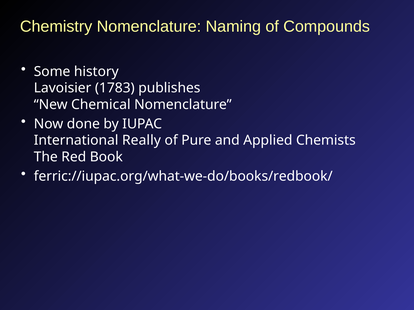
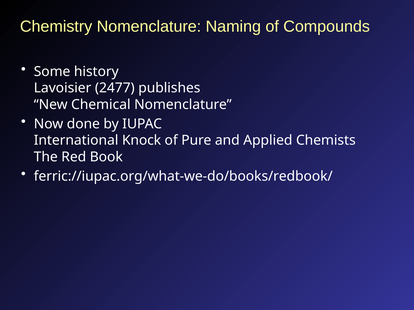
1783: 1783 -> 2477 (115, 88)
Really: Really -> Knock (142, 141)
